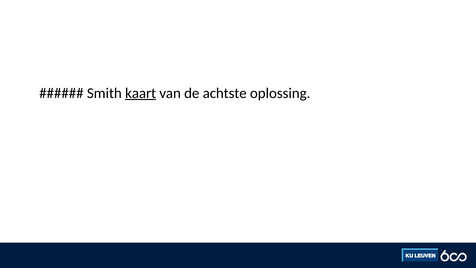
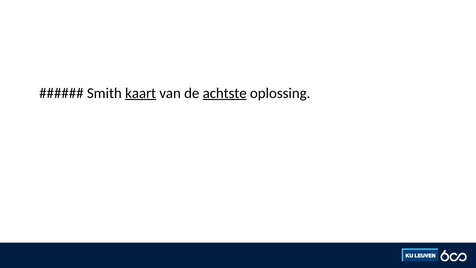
achtste underline: none -> present (225, 93)
